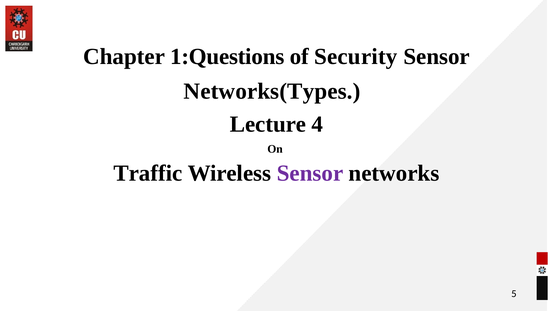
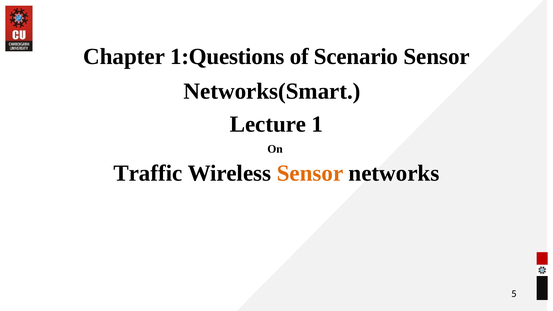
Security: Security -> Scenario (356, 56)
Networks(Types: Networks(Types -> Networks(Smart (272, 91)
4: 4 -> 1 (317, 124)
Sensor colour: purple -> orange (310, 173)
